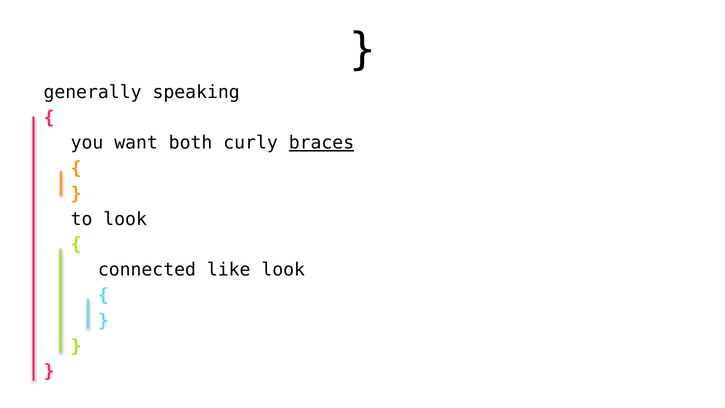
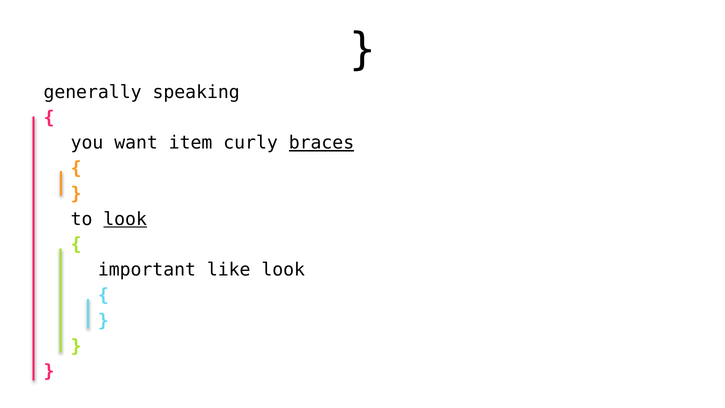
both: both -> item (191, 143)
look underline: none -> present (125, 219)
connected: connected -> important (147, 270)
